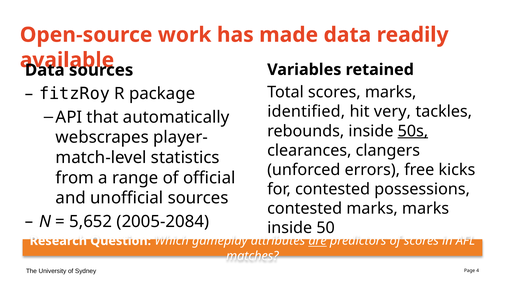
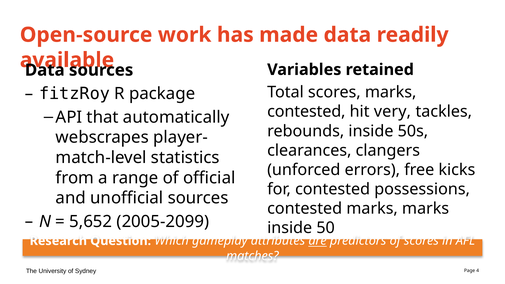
identified: identified -> contested (306, 112)
50s underline: present -> none (413, 131)
2005-2084: 2005-2084 -> 2005-2099 (163, 222)
